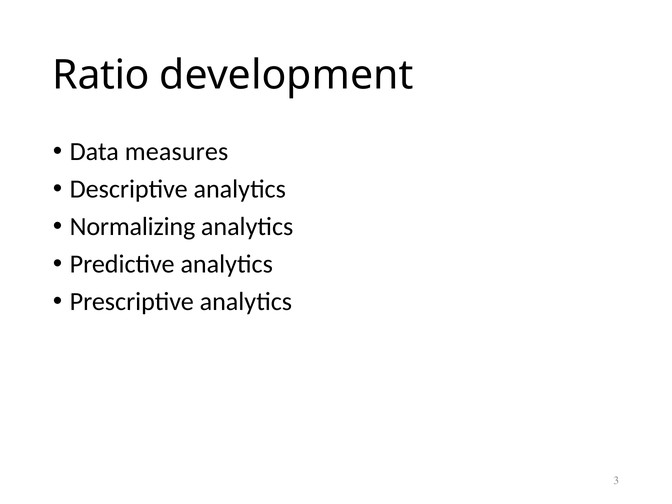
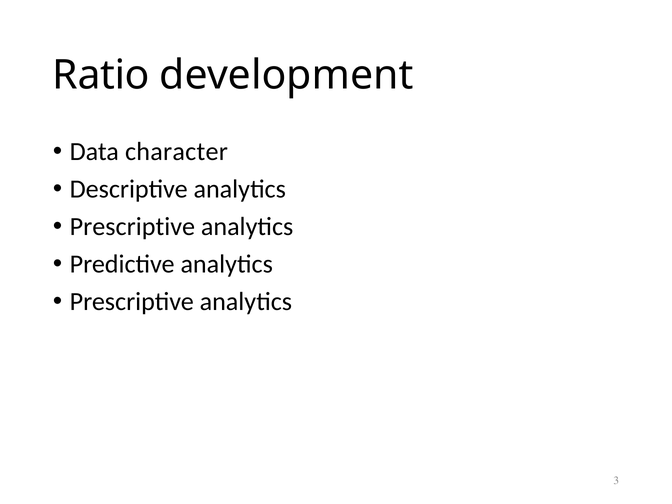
measures: measures -> character (176, 151)
Normalizing: Normalizing -> Prescriptive (132, 227)
